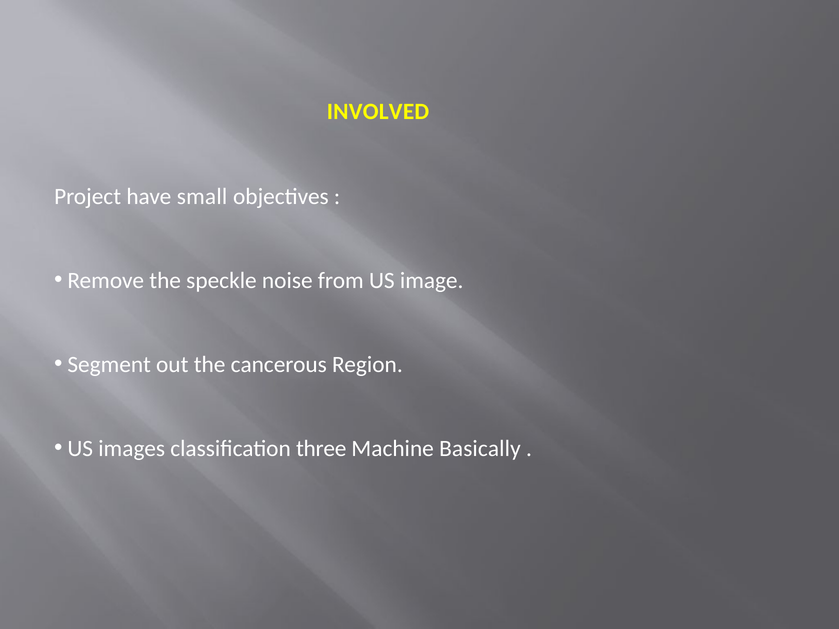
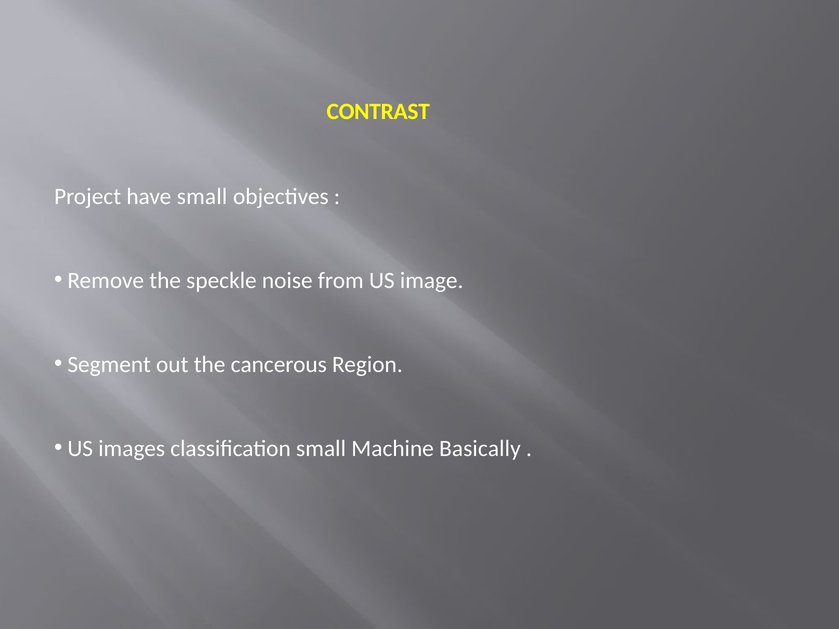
INVOLVED: INVOLVED -> CONTRAST (378, 111)
classification three: three -> small (321, 449)
